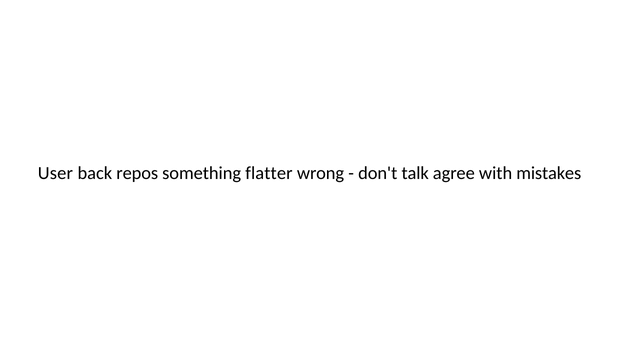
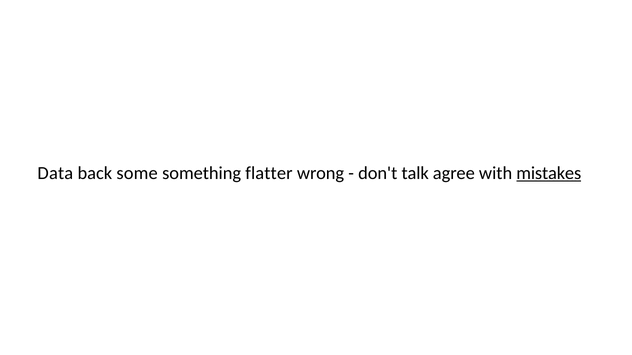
User: User -> Data (55, 173)
repos: repos -> some (137, 173)
mistakes underline: none -> present (549, 173)
